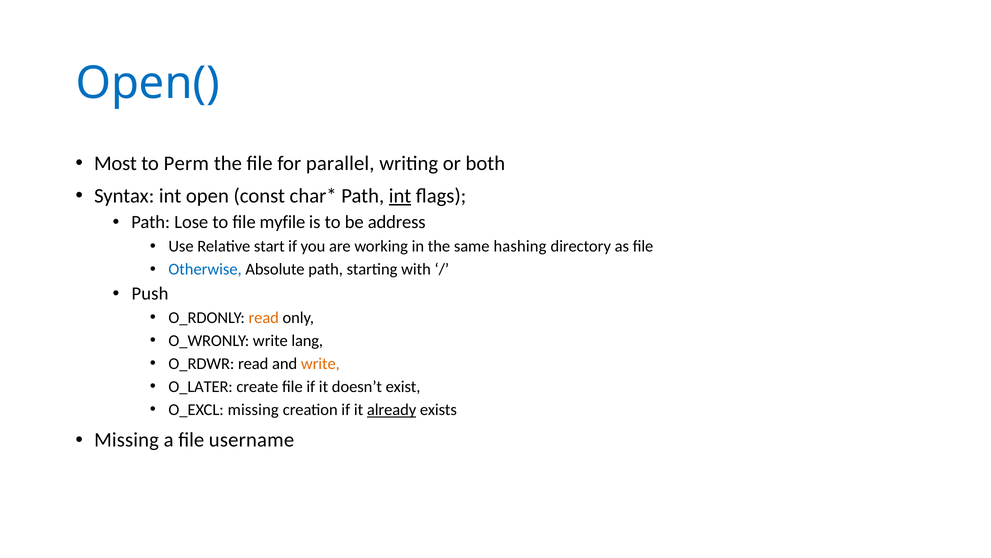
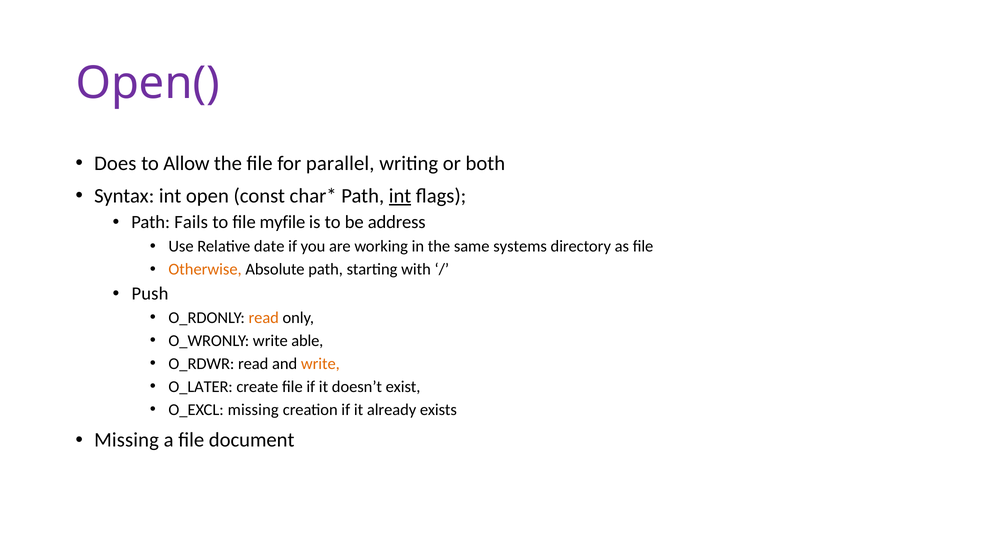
Open( colour: blue -> purple (148, 83)
Most: Most -> Does (115, 163)
Perm: Perm -> Allow (186, 163)
Lose: Lose -> Fails (191, 222)
start: start -> date (269, 246)
hashing: hashing -> systems (520, 246)
Otherwise colour: blue -> orange (205, 269)
lang: lang -> able (307, 340)
already underline: present -> none (392, 409)
username: username -> document (252, 440)
